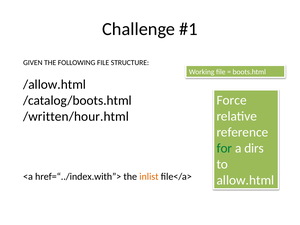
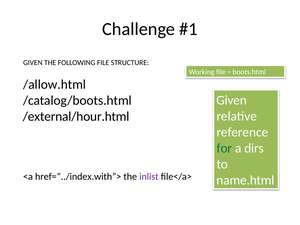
Force: Force -> Given (232, 100)
/written/hour.html: /written/hour.html -> /external/hour.html (76, 117)
inlist colour: orange -> purple (149, 177)
allow.html: allow.html -> name.html (245, 180)
